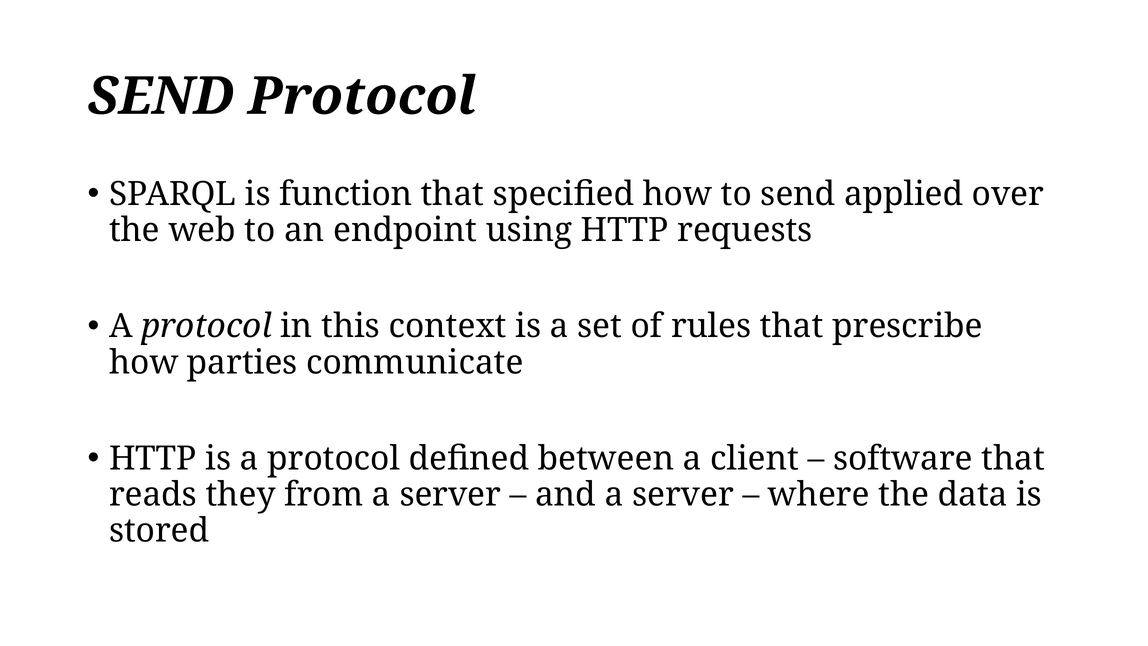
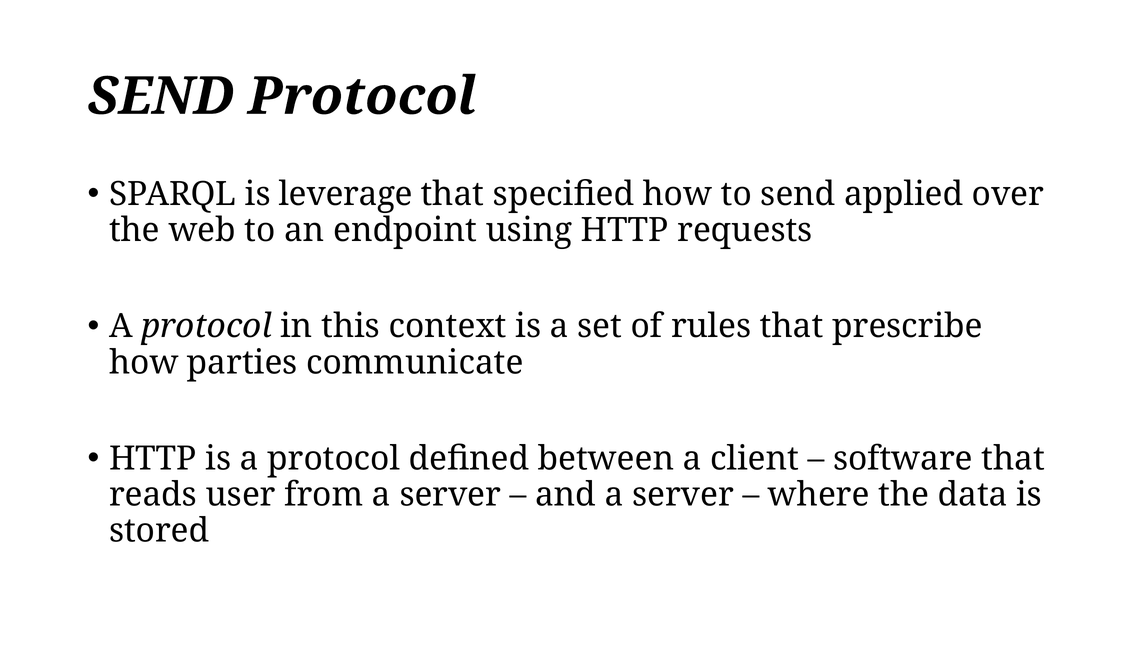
function: function -> leverage (346, 194)
they: they -> user (241, 495)
